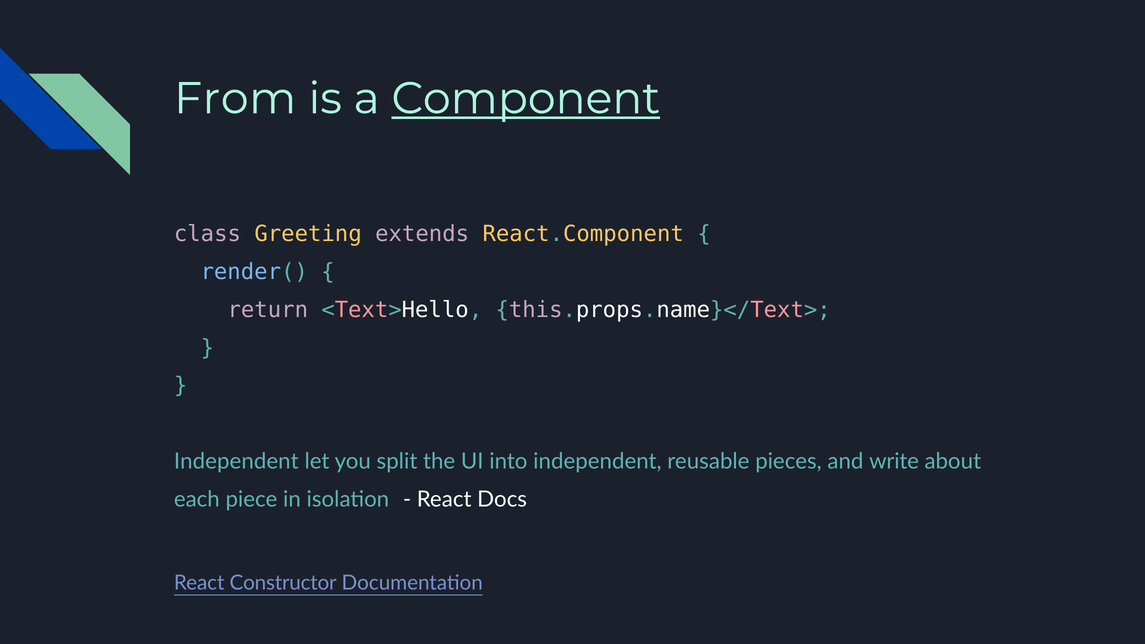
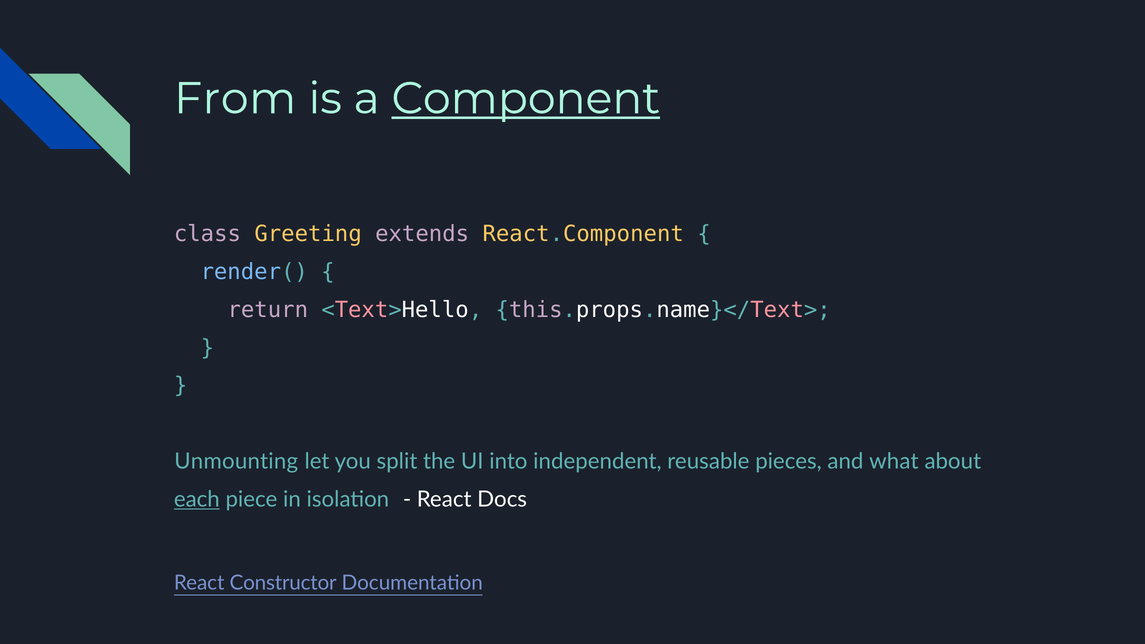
Independent: Independent -> Unmounting (236, 462)
write: write -> what (894, 462)
each underline: none -> present (197, 500)
